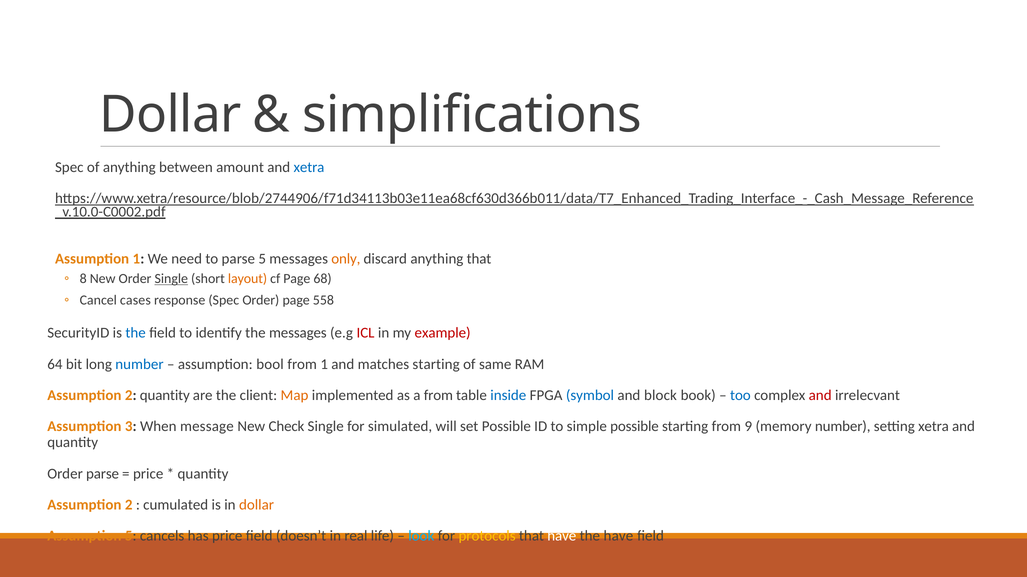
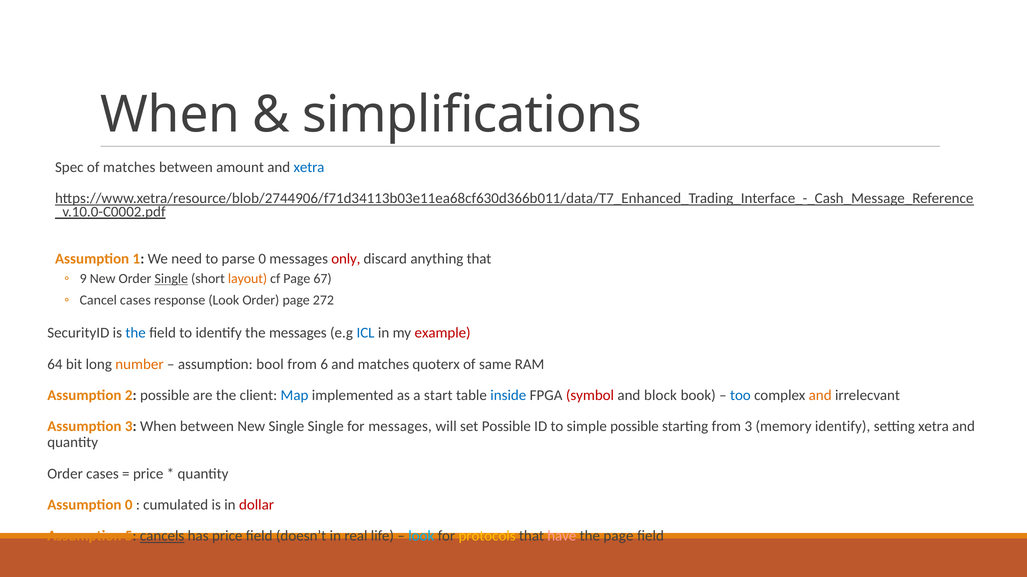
Dollar: Dollar -> When (170, 115)
of anything: anything -> matches (129, 167)
parse 5: 5 -> 0 (262, 259)
only colour: orange -> red (346, 259)
8: 8 -> 9 (83, 279)
68: 68 -> 67 (322, 279)
response Spec: Spec -> Look (224, 301)
558: 558 -> 272 (323, 301)
ICL colour: red -> blue (366, 333)
number colour: blue -> orange (139, 365)
from 1: 1 -> 6 (324, 365)
matches starting: starting -> quoterx (436, 365)
2 quantity: quantity -> possible (165, 396)
Map colour: orange -> blue (295, 396)
a from: from -> start (438, 396)
symbol colour: blue -> red (590, 396)
and colour: red -> orange (820, 396)
When message: message -> between (207, 427)
New Check: Check -> Single (286, 427)
for simulated: simulated -> messages (400, 427)
from 9: 9 -> 3 (748, 427)
memory number: number -> identify (843, 427)
Order parse: parse -> cases (103, 474)
2: 2 -> 0 (129, 505)
dollar colour: orange -> red (257, 505)
cancels underline: none -> present (162, 537)
have colour: white -> pink (562, 537)
the have: have -> page (618, 537)
